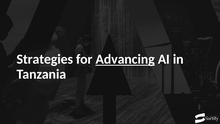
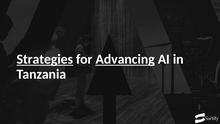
Strategies underline: none -> present (45, 59)
